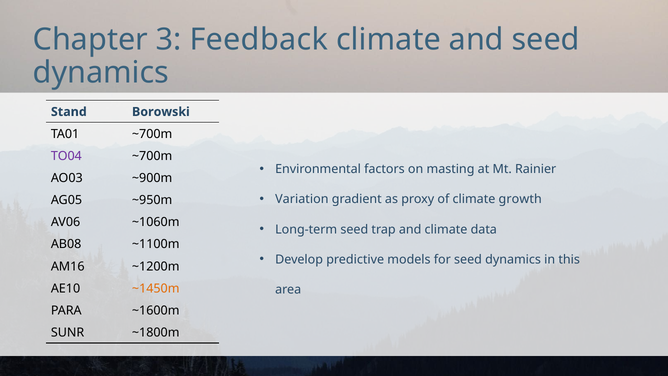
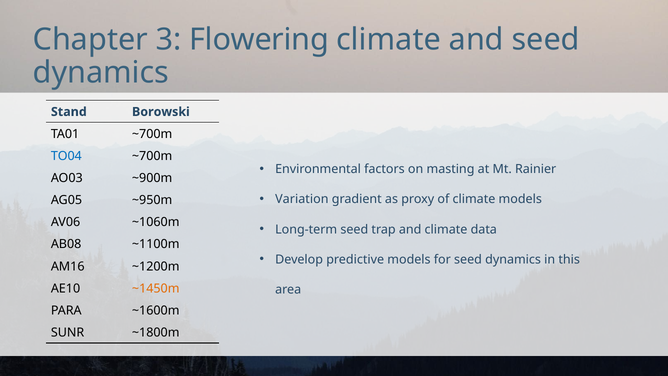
Feedback: Feedback -> Flowering (259, 40)
TO04 colour: purple -> blue (66, 156)
climate growth: growth -> models (520, 199)
